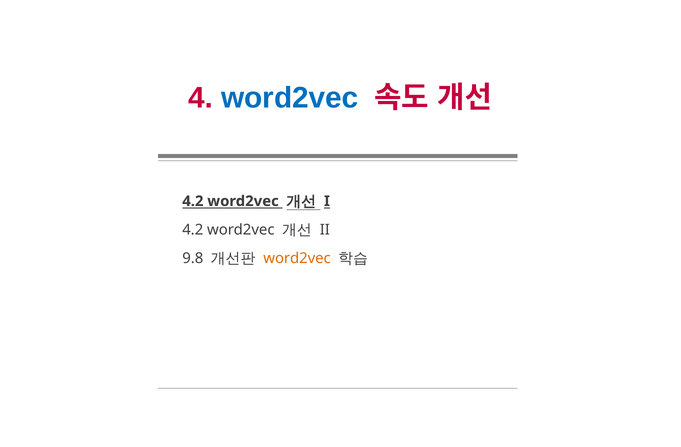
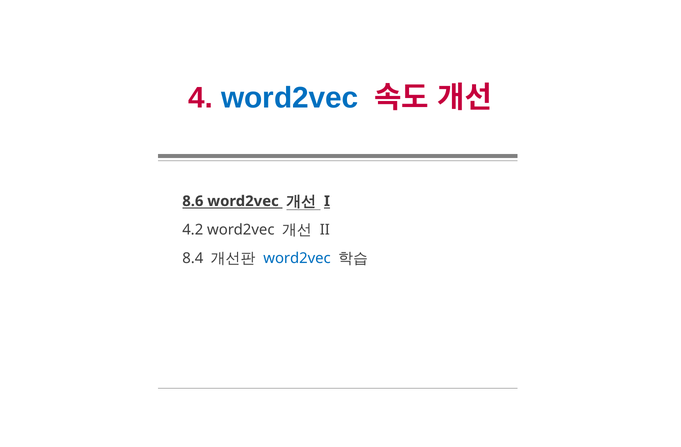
4.2: 4.2 -> 8.6 (193, 201)
9.8: 9.8 -> 8.4 (193, 258)
word2vec colour: orange -> blue (297, 258)
